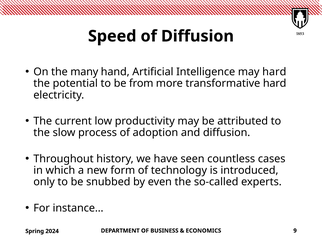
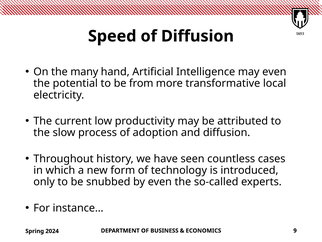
may hard: hard -> even (274, 72)
transformative hard: hard -> local (275, 83)
